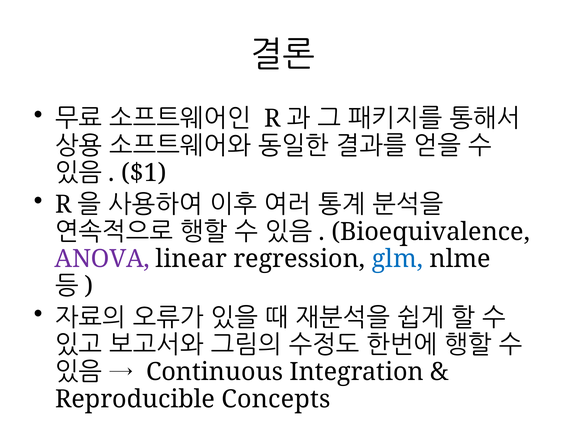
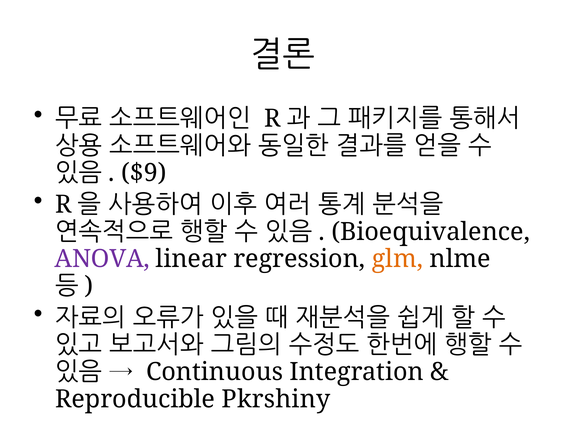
$1: $1 -> $9 (144, 173)
glm colour: blue -> orange (397, 259)
Concepts: Concepts -> Pkrshiny (276, 399)
